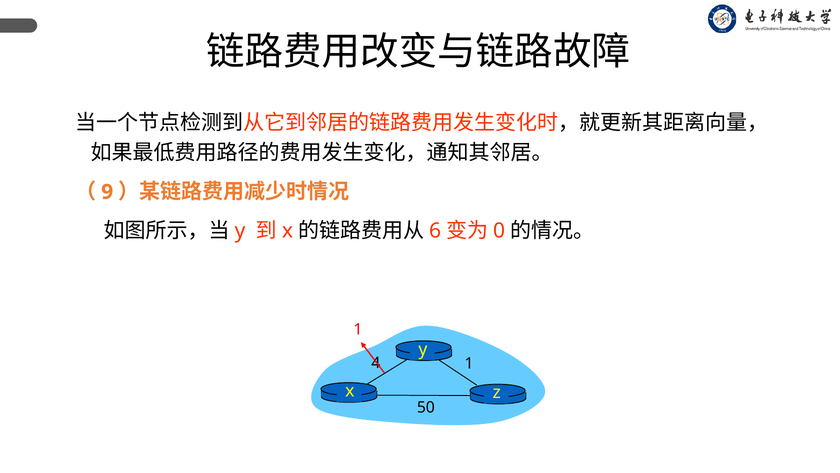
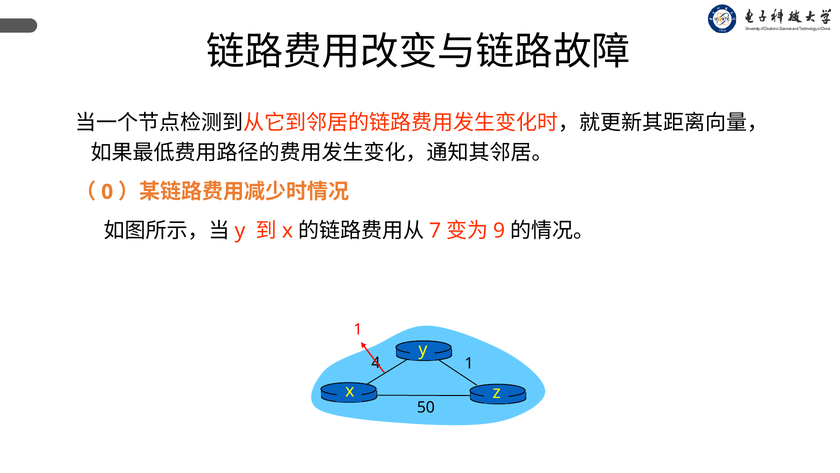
9: 9 -> 0 (107, 192)
6: 6 -> 7 (435, 231)
0: 0 -> 9 (499, 231)
